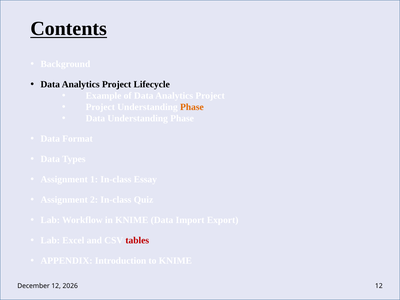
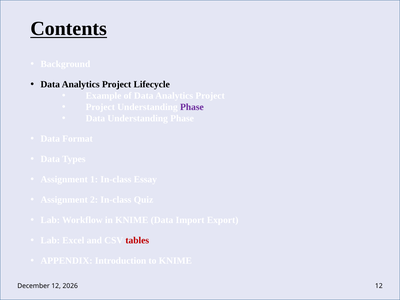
Phase colour: orange -> purple (192, 107)
